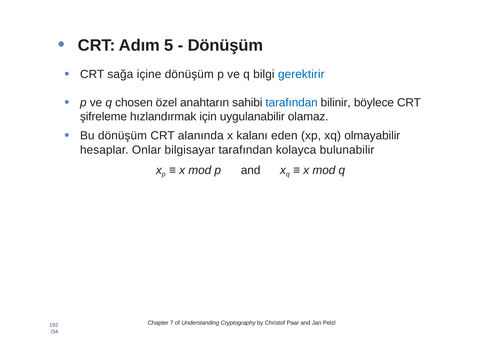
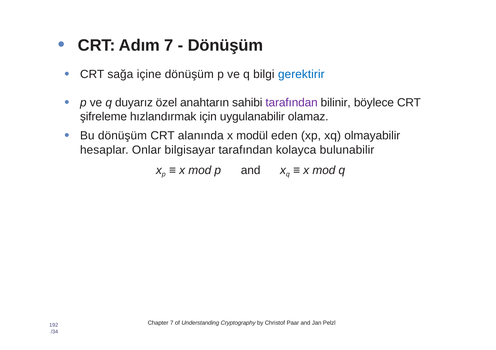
Adım 5: 5 -> 7 (169, 45)
chosen: chosen -> duyarız (134, 103)
tarafından colour: blue -> purple (292, 103)
kalanı: kalanı -> modül (252, 136)
